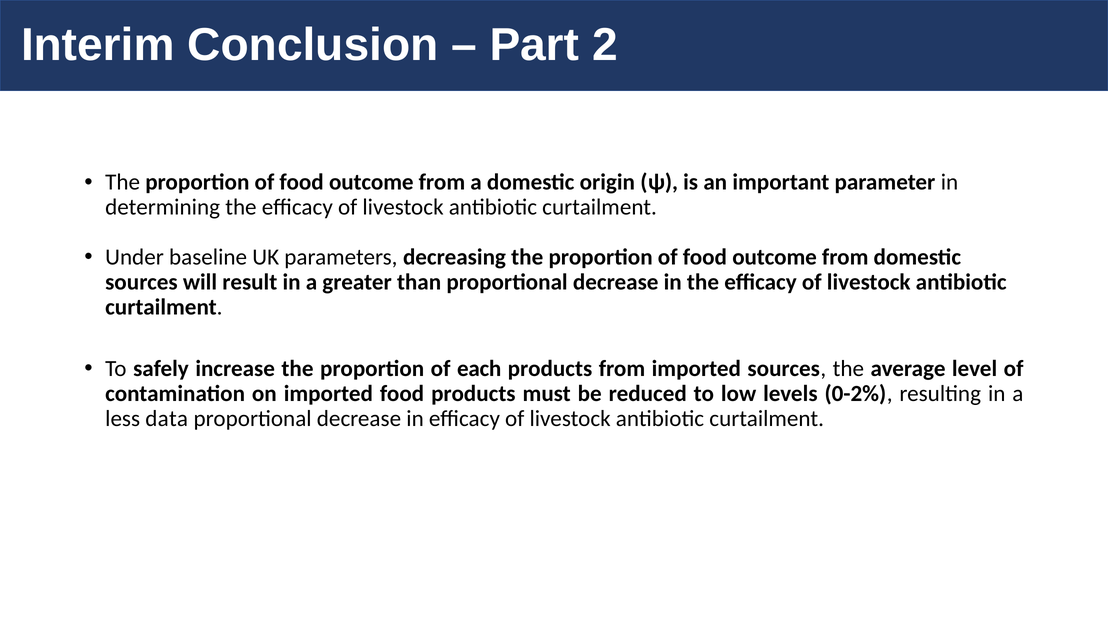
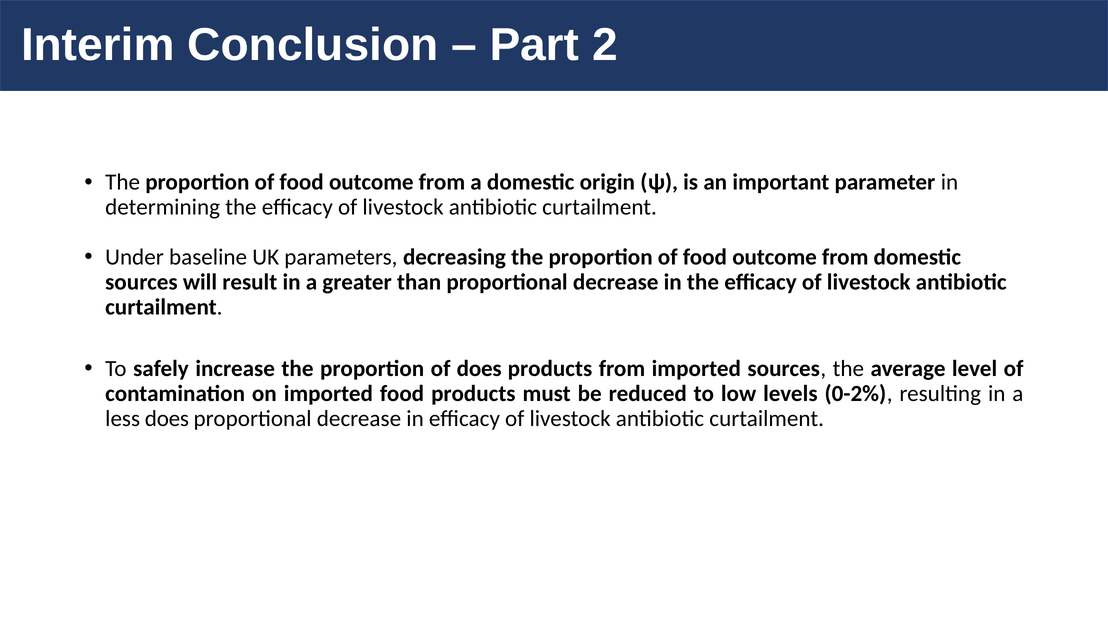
of each: each -> does (479, 369)
less data: data -> does (167, 419)
